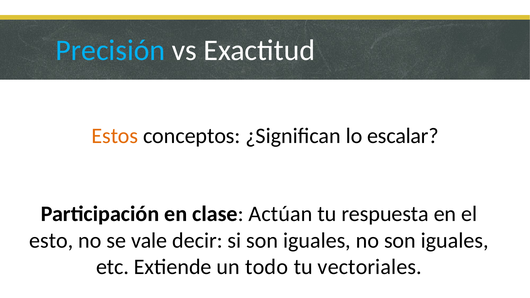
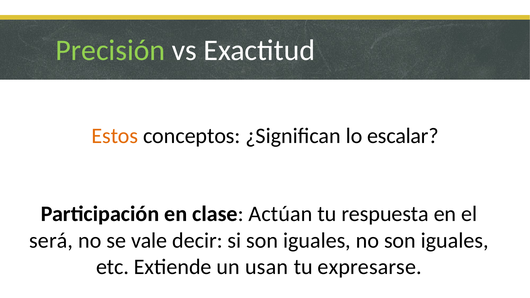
Precisión colour: light blue -> light green (110, 50)
esto: esto -> será (51, 241)
todo: todo -> usan (267, 267)
vectoriales: vectoriales -> expresarse (370, 267)
